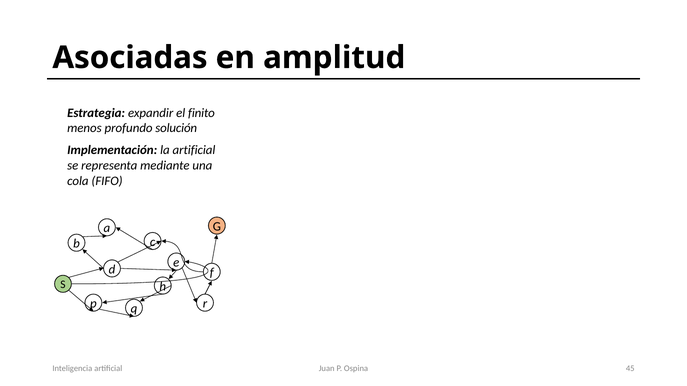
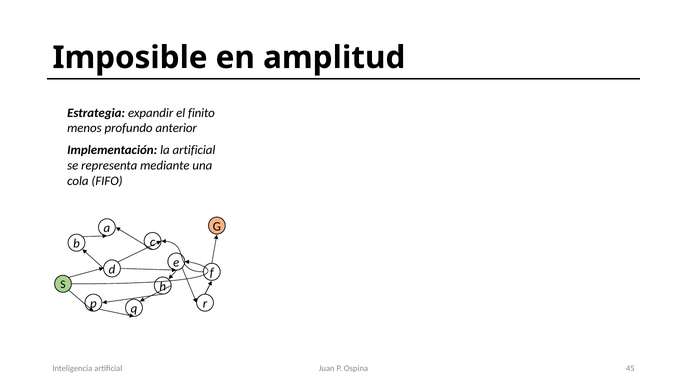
Asociadas: Asociadas -> Imposible (130, 58)
solución: solución -> anterior (176, 128)
